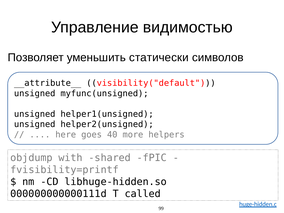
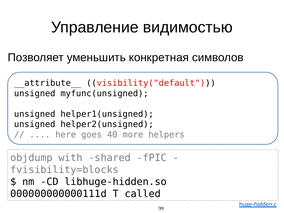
статически: статически -> конкретная (159, 58)
fvisibility=printf: fvisibility=printf -> fvisibility=blocks (65, 170)
